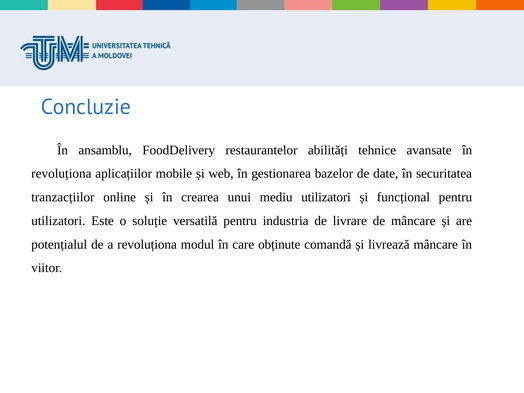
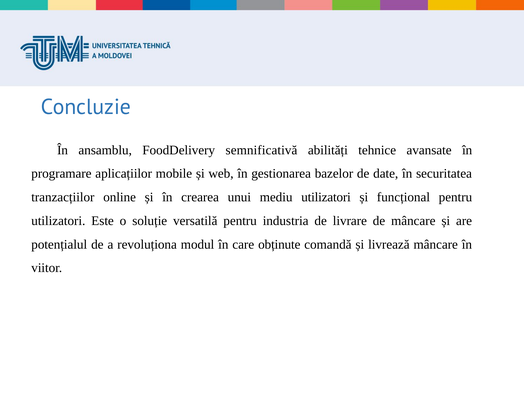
restaurantelor: restaurantelor -> semnificativă (261, 150)
revoluționa: revoluționa -> programare (61, 174)
